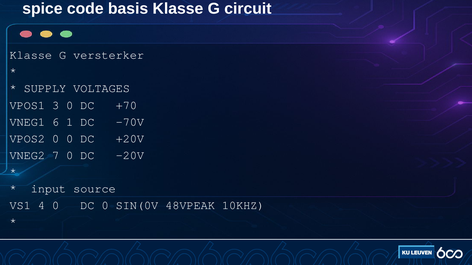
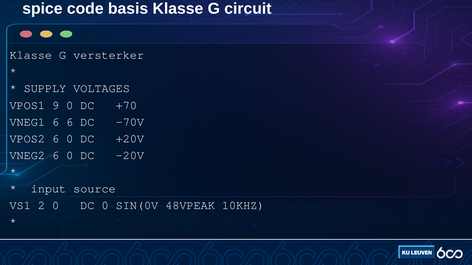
3: 3 -> 9 (56, 105)
6 1: 1 -> 6 (70, 122)
VPOS2 0: 0 -> 6 (56, 139)
VNEG2 7: 7 -> 6 (56, 155)
4: 4 -> 2 (41, 206)
